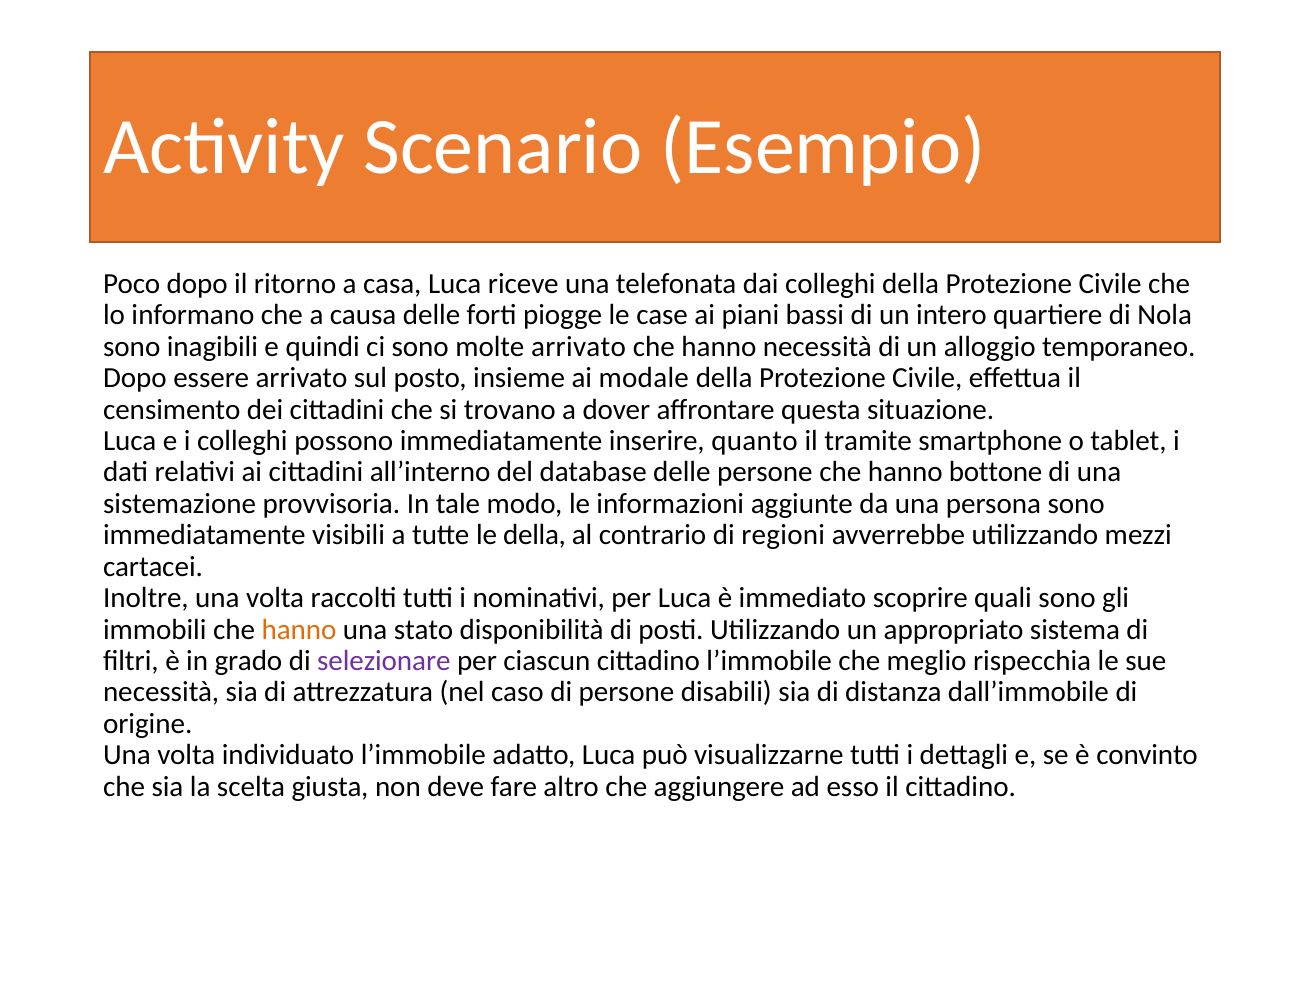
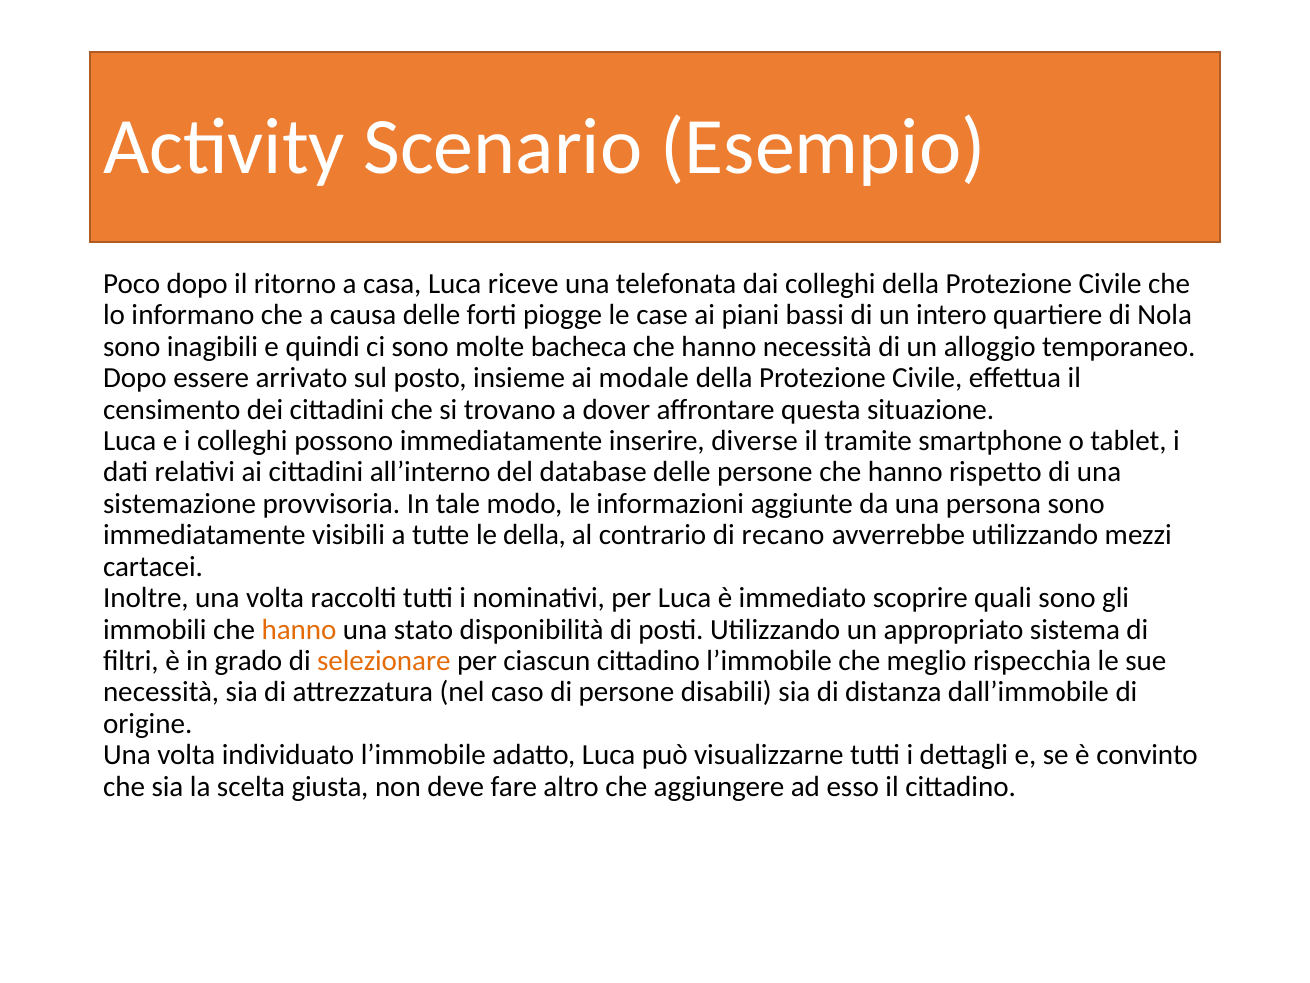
molte arrivato: arrivato -> bacheca (579, 346)
quanto: quanto -> diverse (755, 441)
bottone: bottone -> rispetto (995, 472)
regioni: regioni -> recano (783, 535)
selezionare colour: purple -> orange (384, 661)
